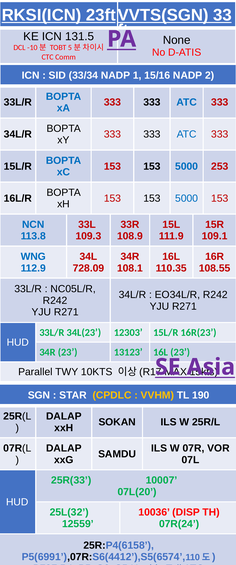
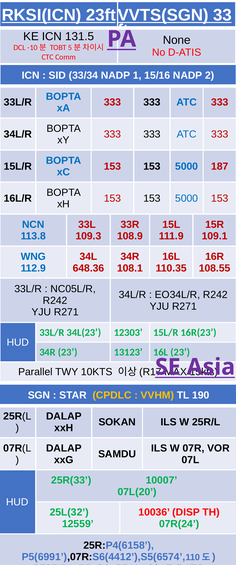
253: 253 -> 187 (220, 166)
728.09: 728.09 -> 648.36 (88, 268)
